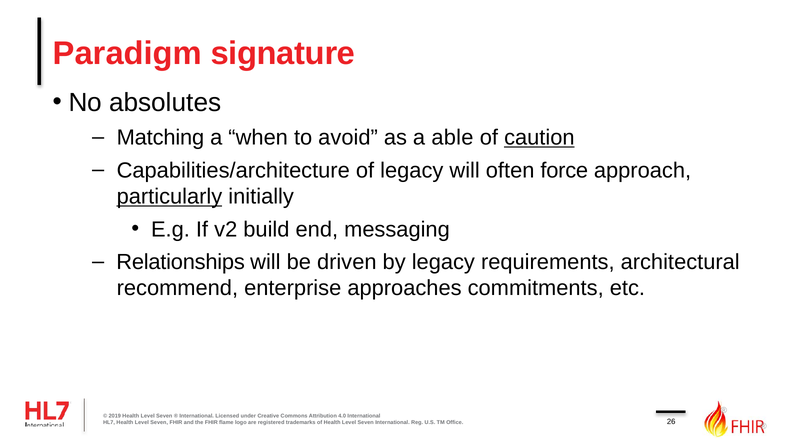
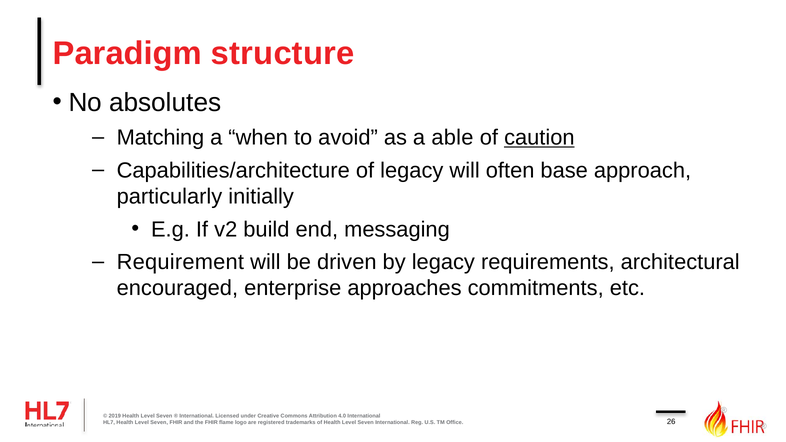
signature: signature -> structure (283, 54)
force: force -> base (564, 170)
particularly underline: present -> none (169, 197)
Relationships: Relationships -> Requirement (180, 262)
recommend: recommend -> encouraged (177, 288)
